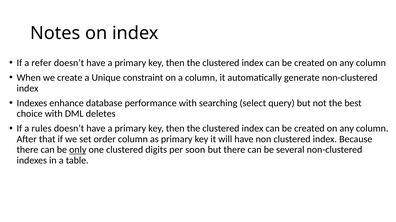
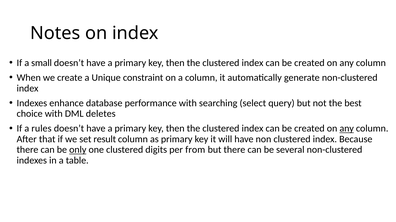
refer: refer -> small (42, 63)
any underline: none -> present (347, 129)
order: order -> result (105, 140)
soon: soon -> from (195, 150)
